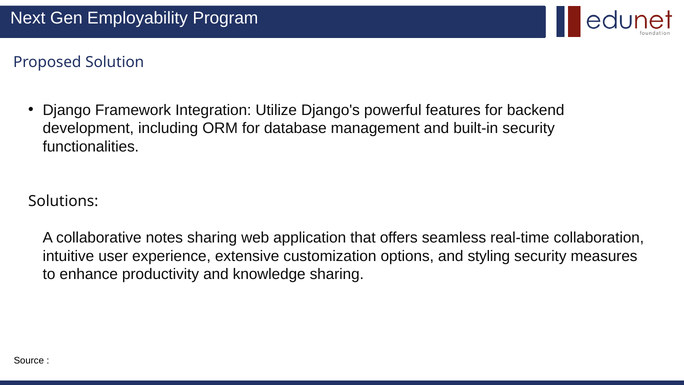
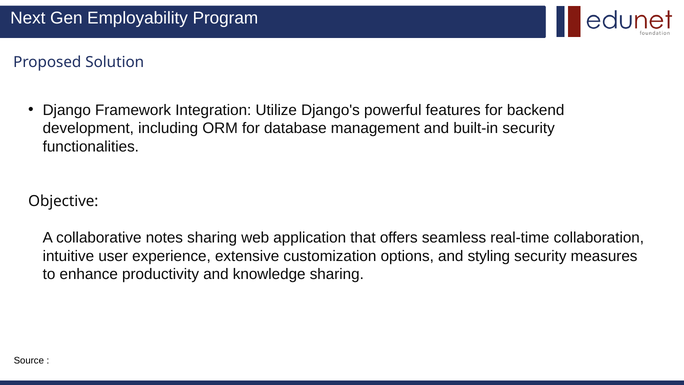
Solutions: Solutions -> Objective (63, 201)
